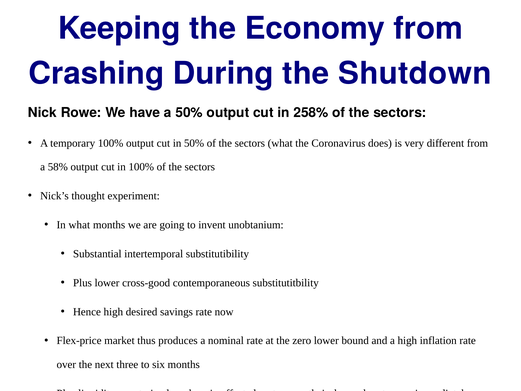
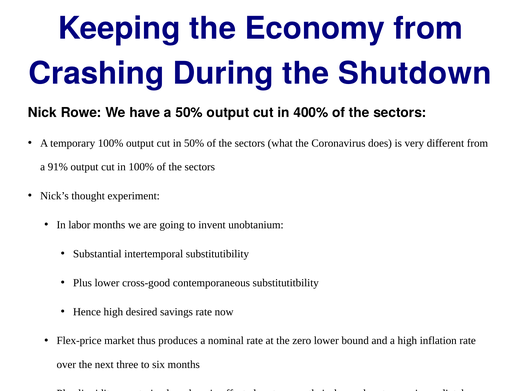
258%: 258% -> 400% (311, 113)
58%: 58% -> 91% (58, 167)
In what: what -> labor (79, 225)
